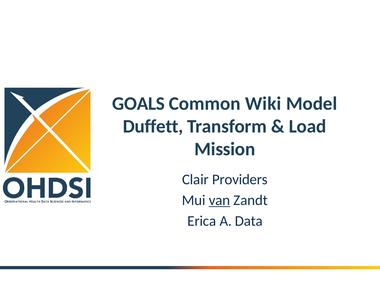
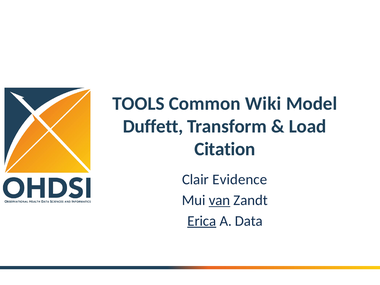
GOALS: GOALS -> TOOLS (138, 104)
Mission: Mission -> Citation (225, 149)
Providers: Providers -> Evidence (240, 180)
Erica underline: none -> present (202, 221)
